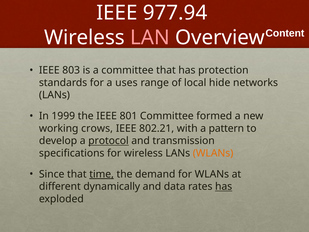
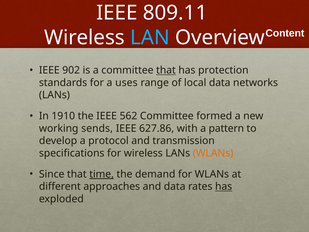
977.94: 977.94 -> 809.11 (175, 13)
LAN colour: pink -> light blue (150, 38)
803: 803 -> 902 (71, 70)
that underline: none -> present (166, 70)
local hide: hide -> data (220, 83)
1999: 1999 -> 1910 (63, 116)
801: 801 -> 562 (128, 116)
crows: crows -> sends (97, 128)
802.21: 802.21 -> 627.86 (157, 128)
protocol underline: present -> none (108, 141)
dynamically: dynamically -> approaches (112, 186)
